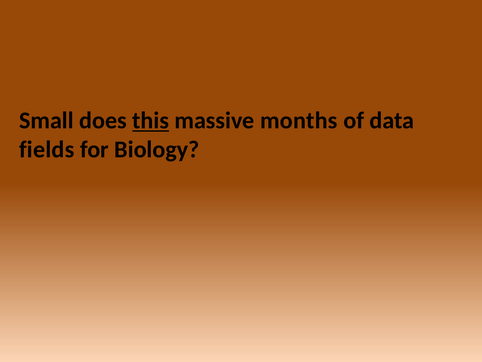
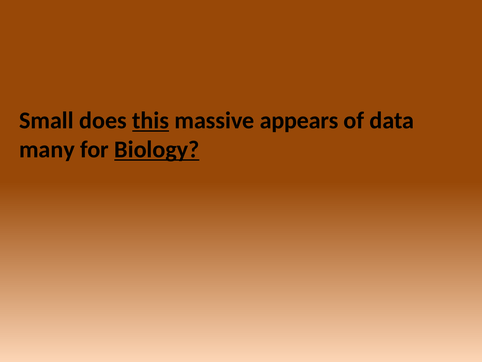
months: months -> appears (299, 120)
fields: fields -> many (47, 149)
Biology underline: none -> present (157, 149)
